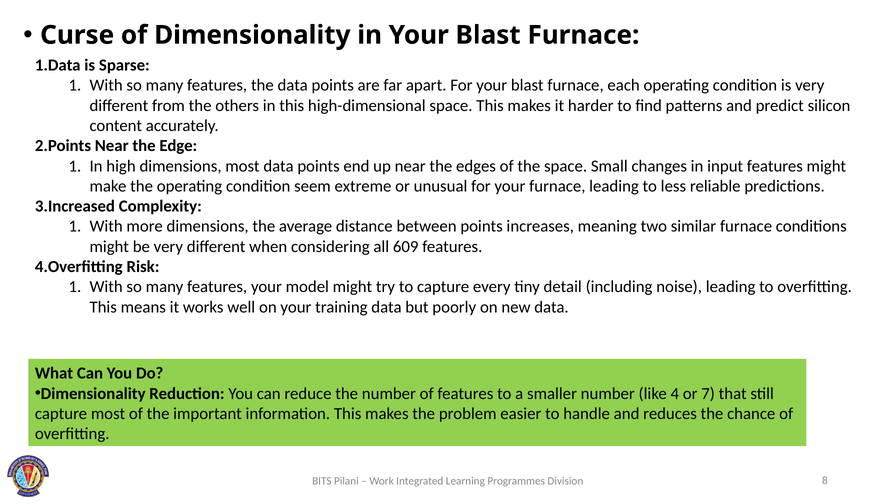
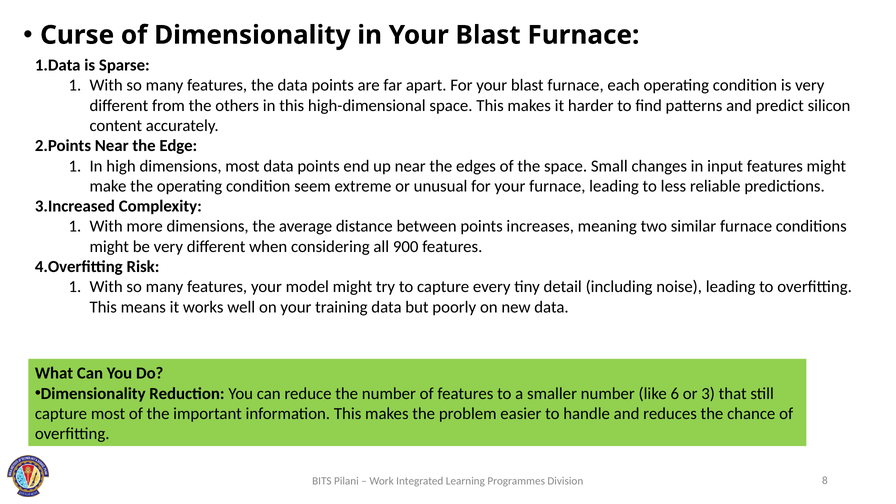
609: 609 -> 900 (406, 247)
4: 4 -> 6 (675, 394)
7: 7 -> 3 (708, 394)
